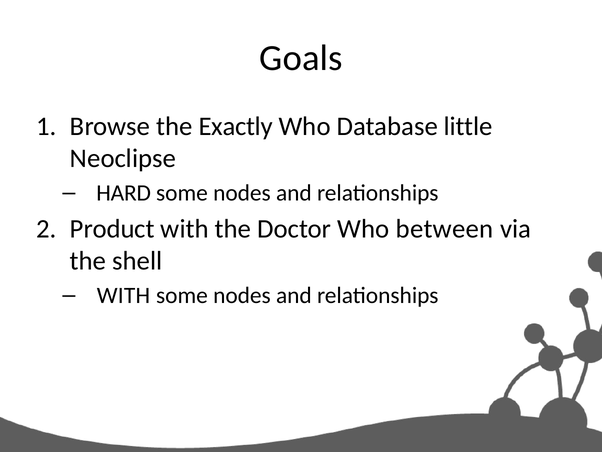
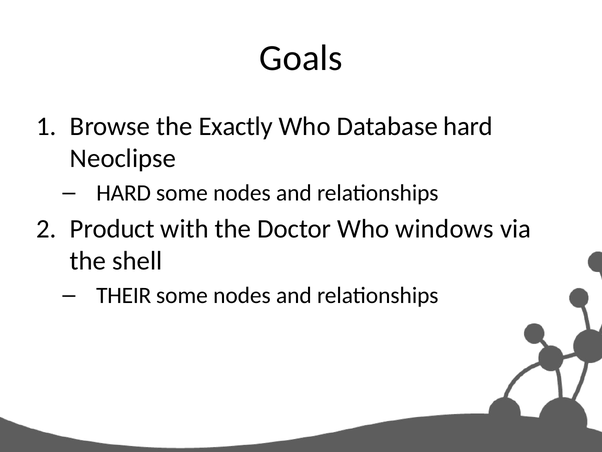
Database little: little -> hard (468, 126)
between: between -> windows (445, 229)
WITH: WITH -> THEIR (124, 295)
